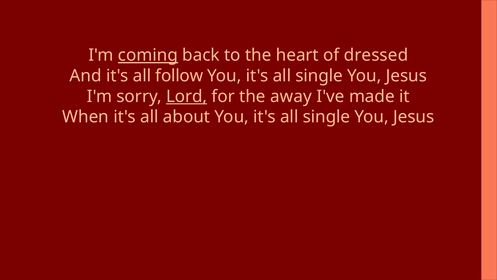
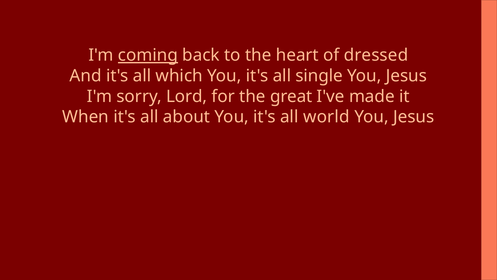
follow: follow -> which (179, 76)
Lord underline: present -> none (187, 96)
away: away -> great (291, 96)
single: single -> world (326, 117)
